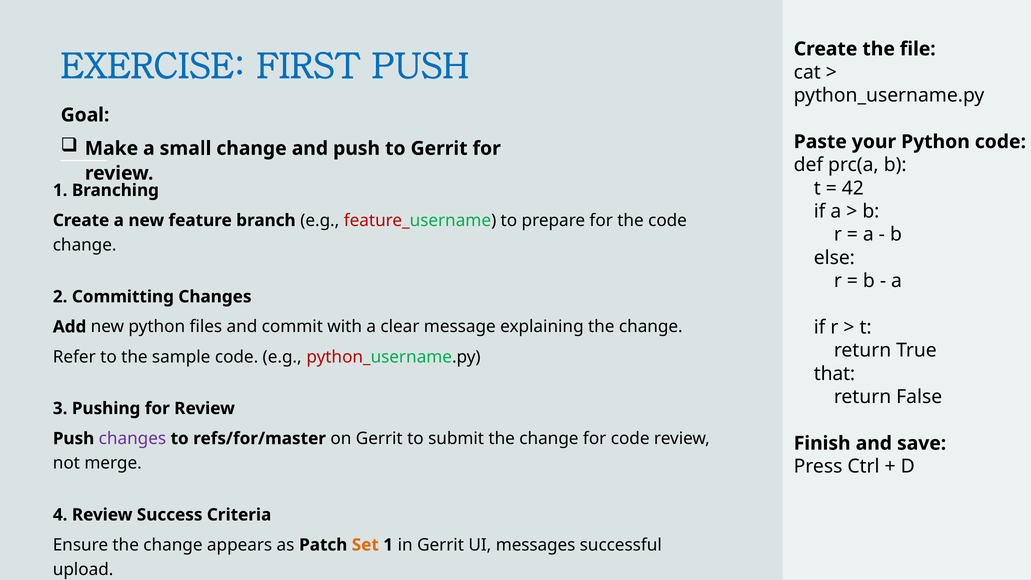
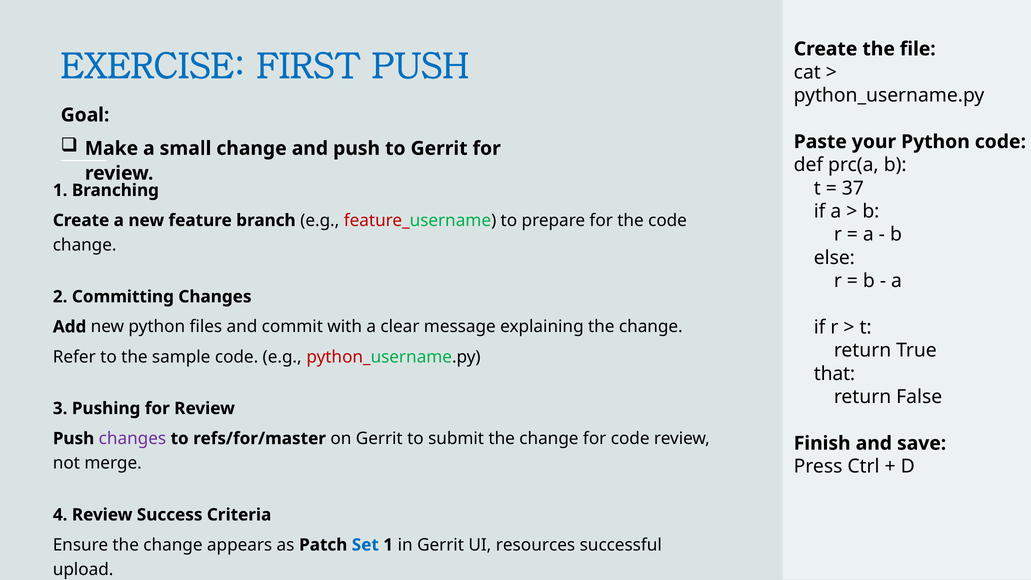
42: 42 -> 37 (853, 188)
Set colour: orange -> blue (365, 545)
messages: messages -> resources (536, 545)
